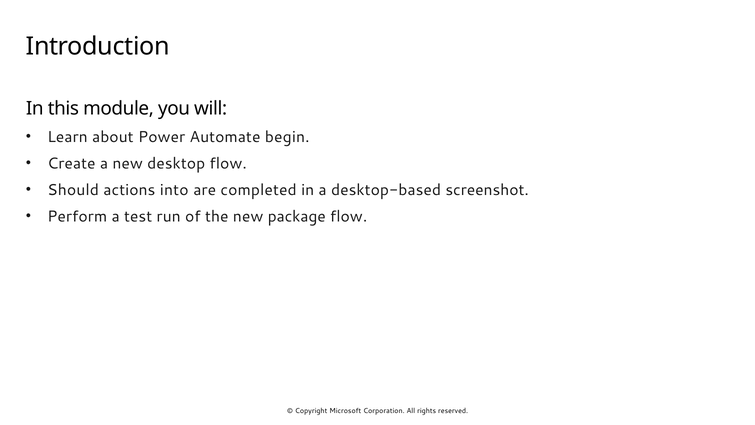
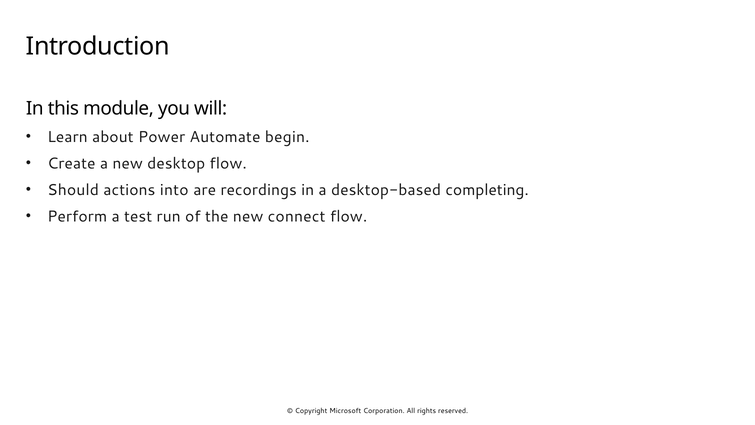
completed: completed -> recordings (259, 190)
screenshot: screenshot -> completing (487, 190)
package: package -> connect (297, 216)
